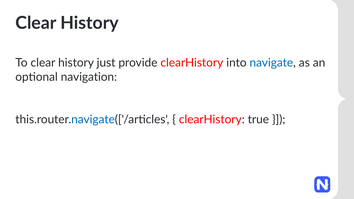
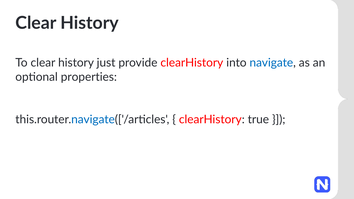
navigation: navigation -> properties (89, 77)
